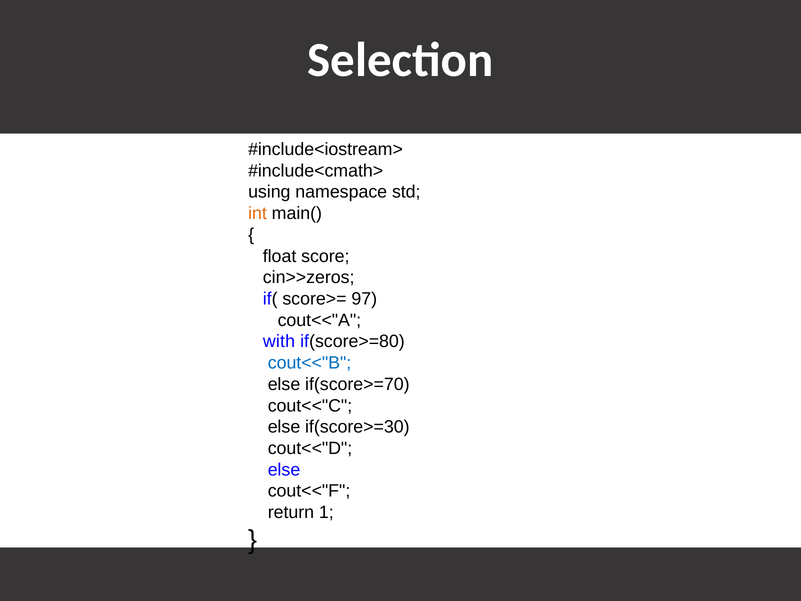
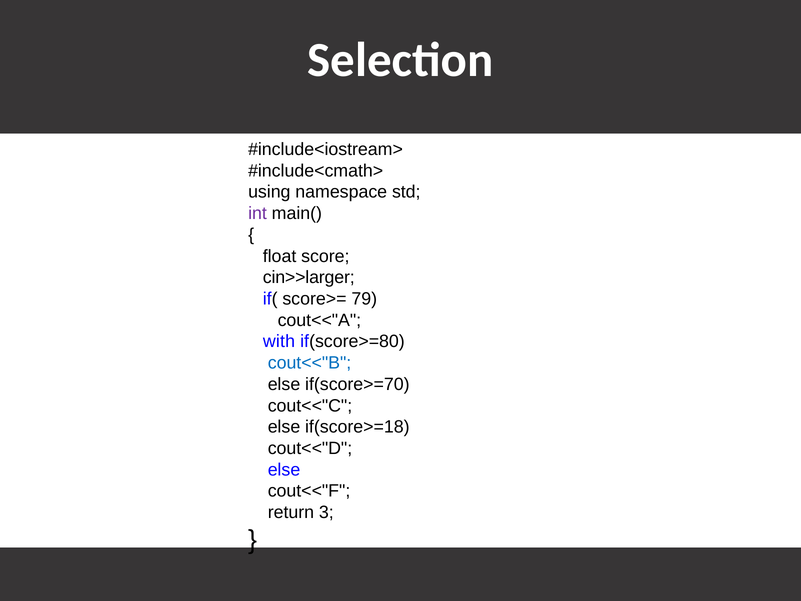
int colour: orange -> purple (258, 213)
cin>>zeros: cin>>zeros -> cin>>larger (309, 277)
97: 97 -> 79 (364, 299)
if(score>=30: if(score>=30 -> if(score>=18 (357, 427)
1: 1 -> 3 (326, 512)
